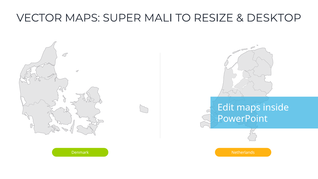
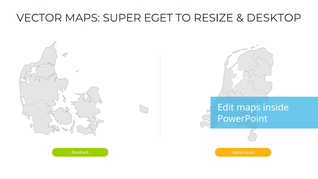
MALI: MALI -> EGET (158, 18)
